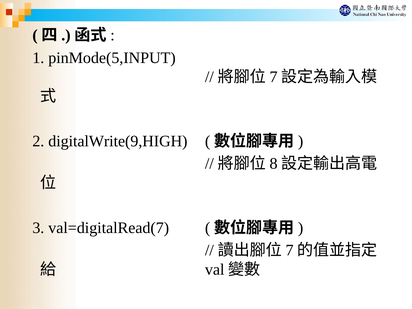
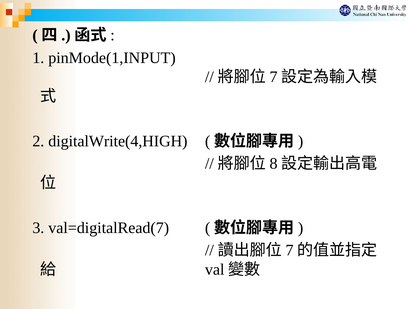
pinMode(5,INPUT: pinMode(5,INPUT -> pinMode(1,INPUT (112, 58)
digitalWrite(9,HIGH: digitalWrite(9,HIGH -> digitalWrite(4,HIGH (118, 141)
